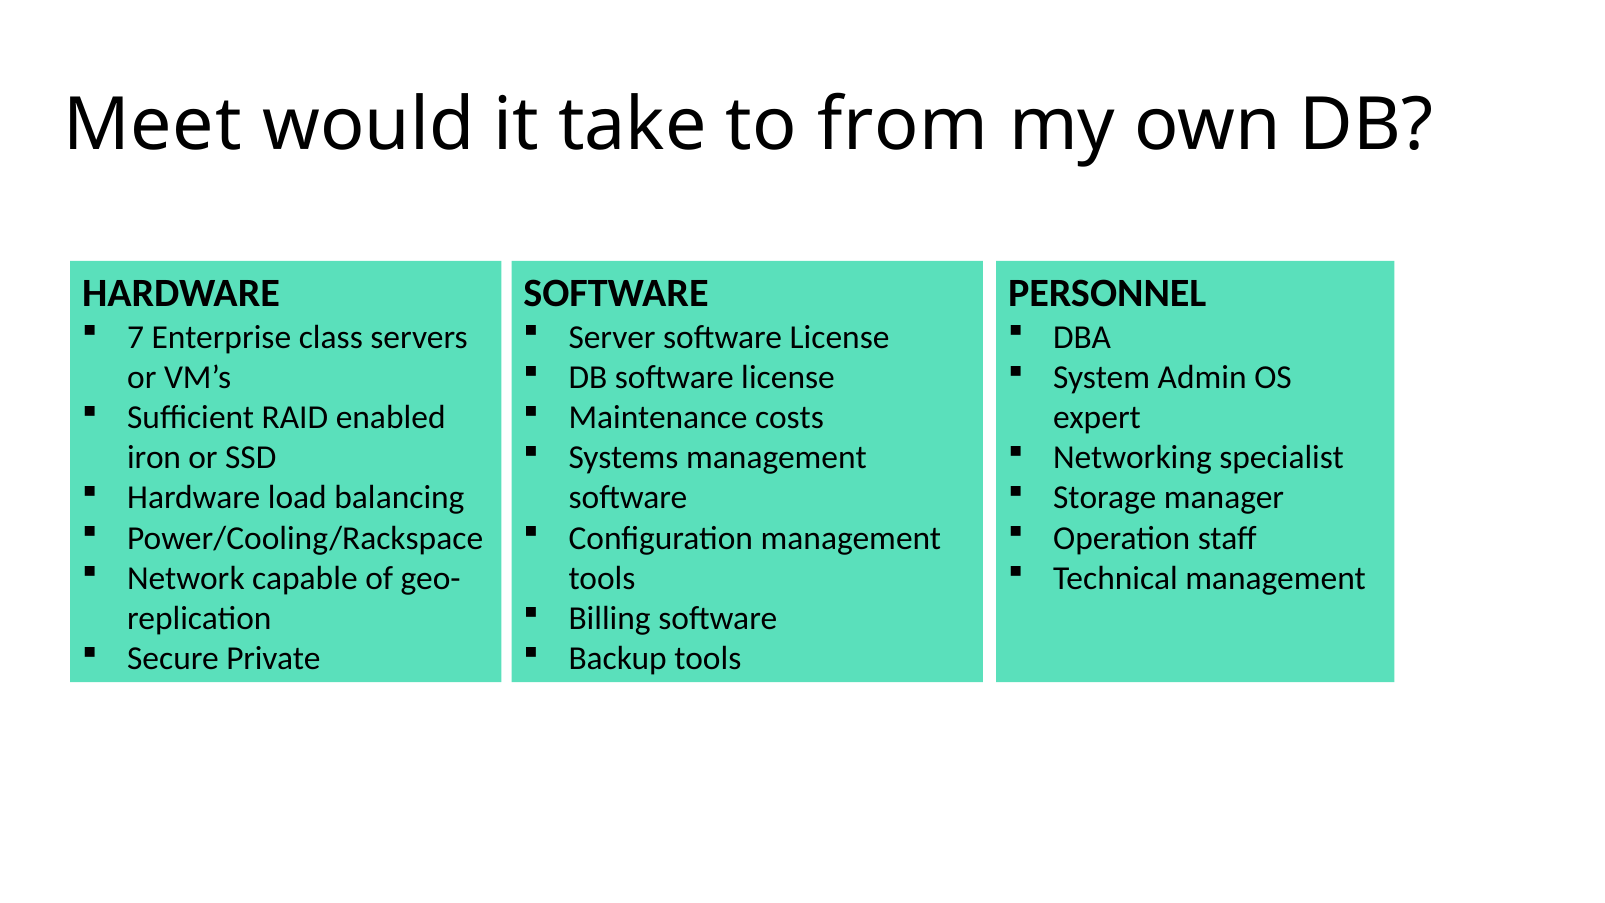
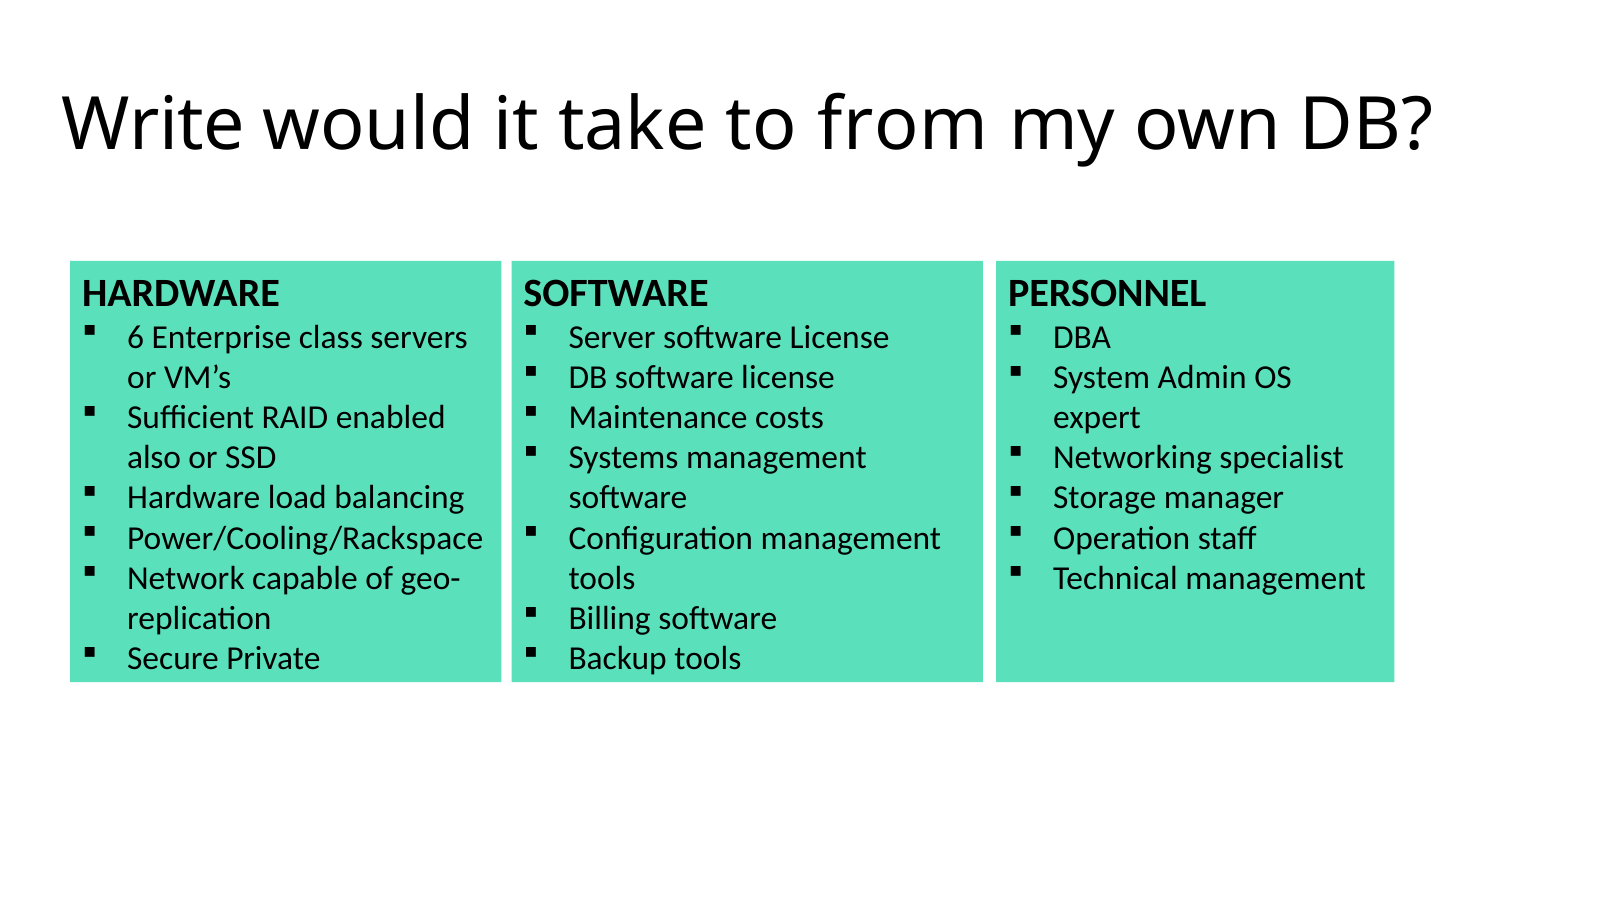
Meet: Meet -> Write (153, 125)
7: 7 -> 6 (136, 337)
iron: iron -> also (154, 458)
